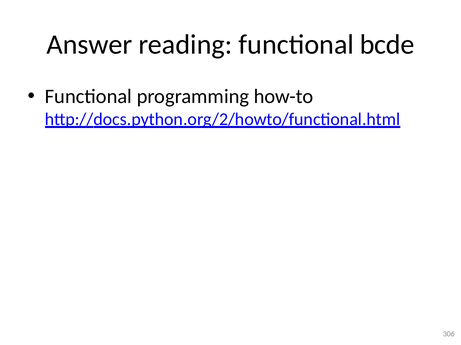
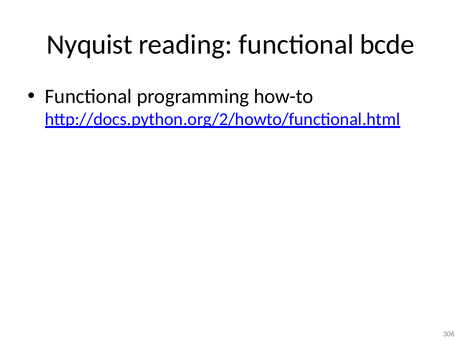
Answer: Answer -> Nyquist (90, 45)
